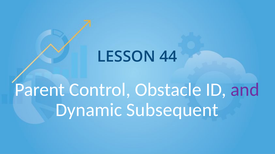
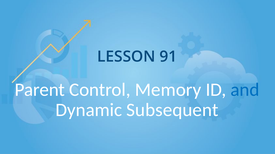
44: 44 -> 91 (168, 57)
Obstacle: Obstacle -> Memory (168, 90)
and colour: purple -> blue (245, 90)
